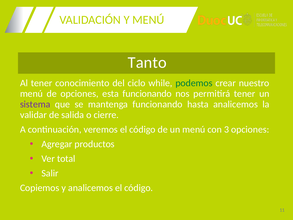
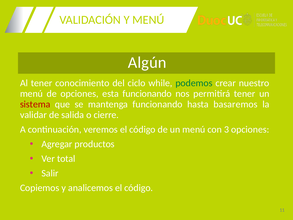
Tanto: Tanto -> Algún (147, 62)
sistema colour: purple -> red (35, 104)
hasta analicemos: analicemos -> basaremos (236, 104)
